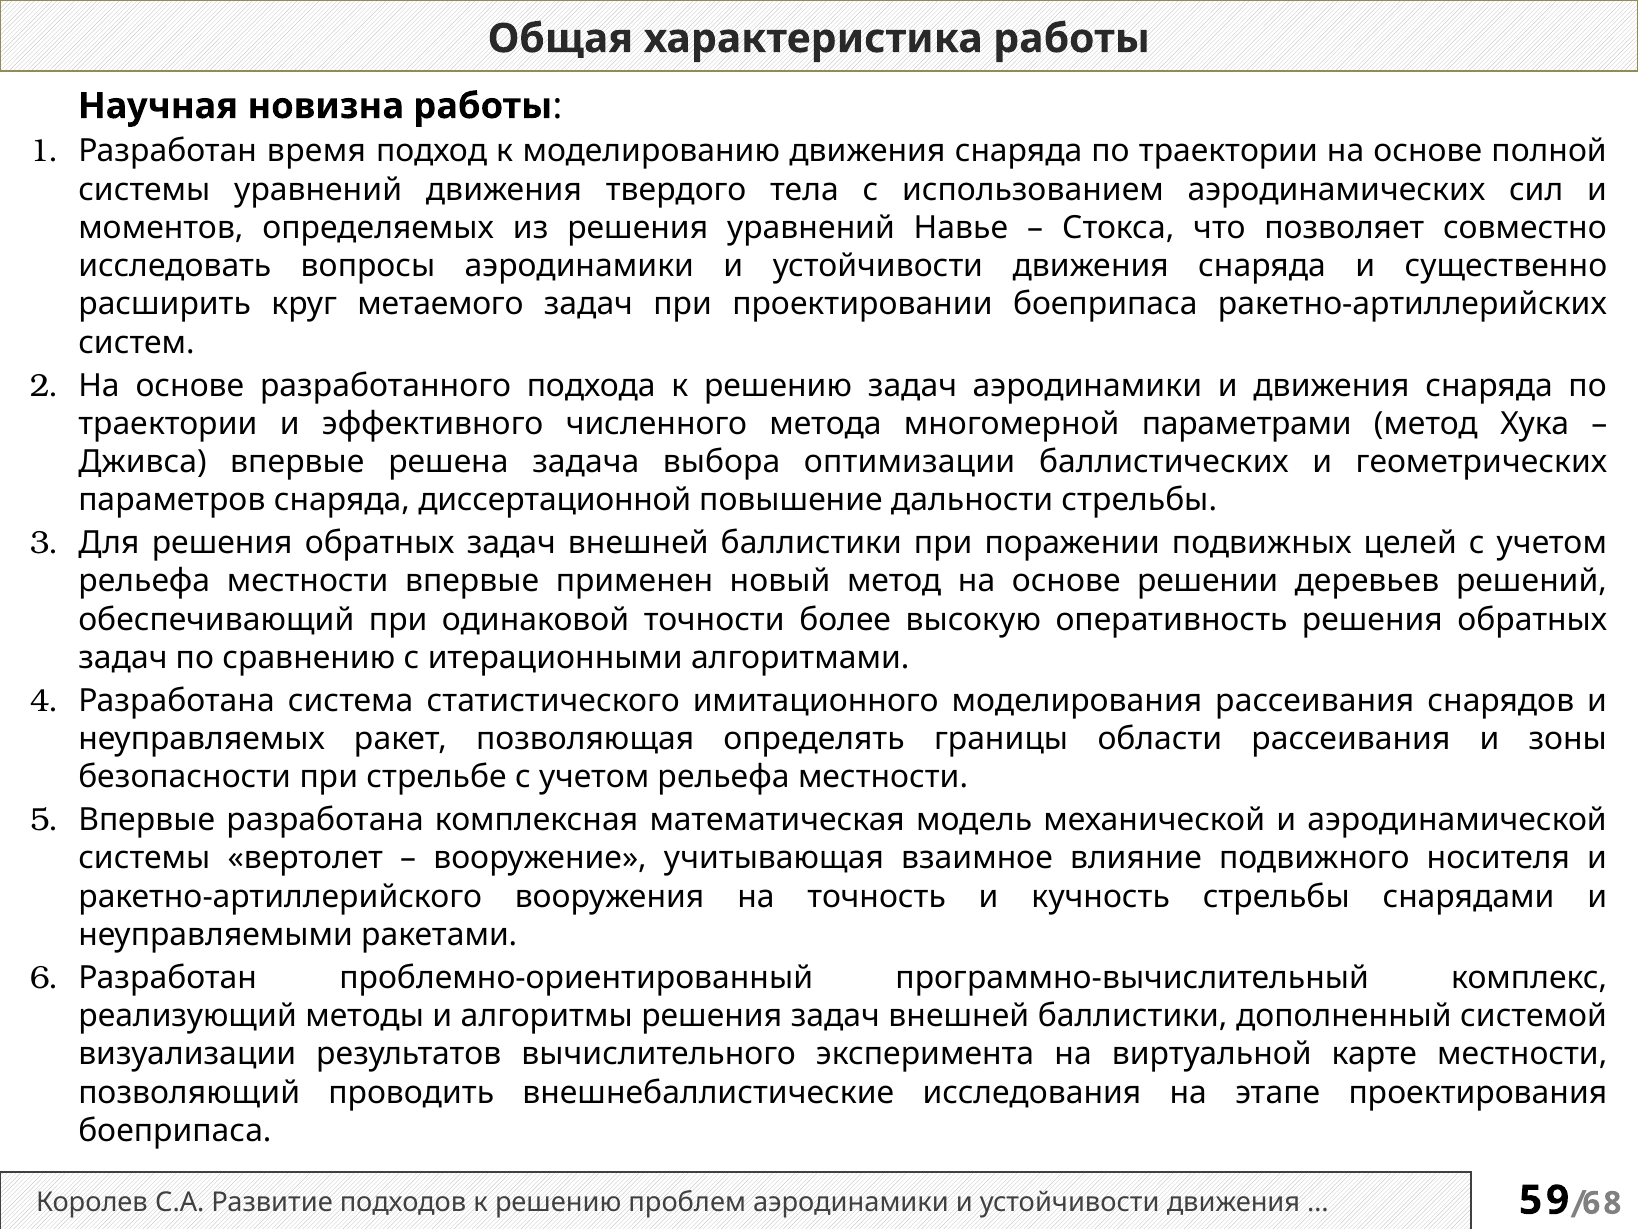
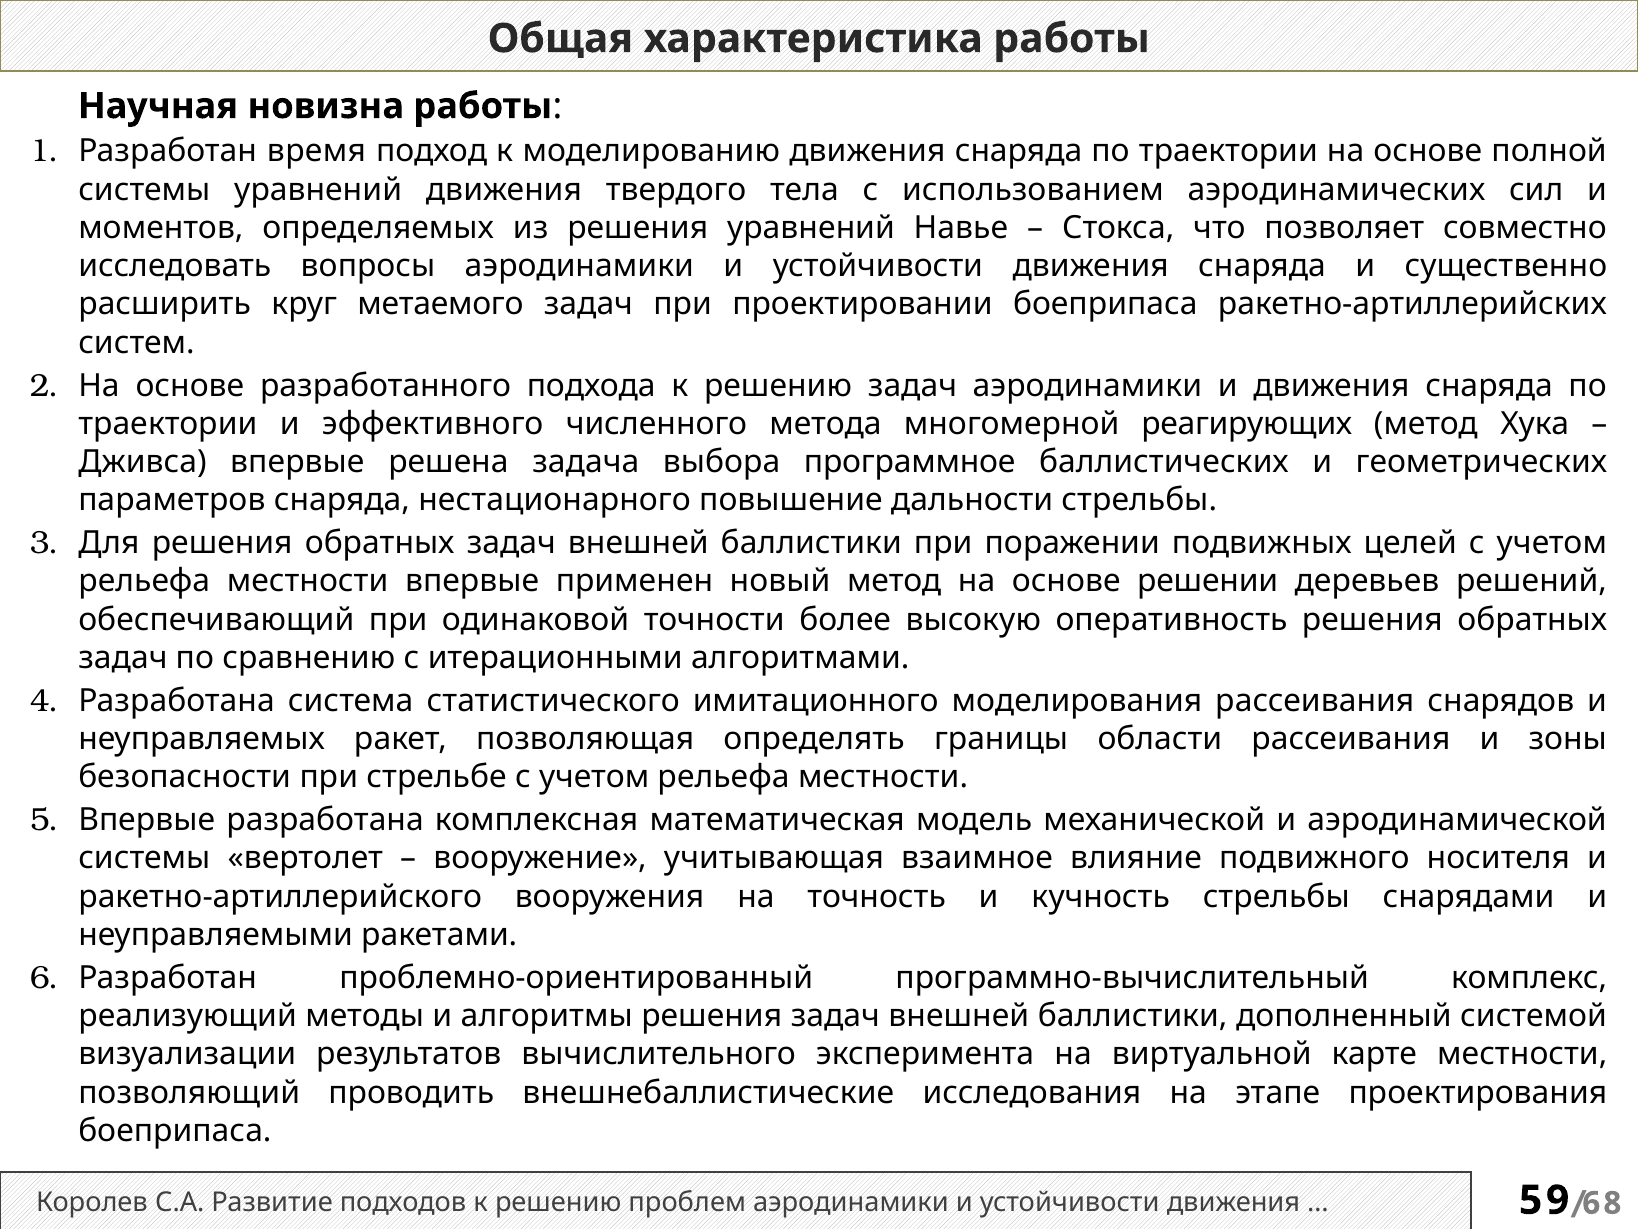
параметрами: параметрами -> реагирующих (1247, 424)
оптимизации: оптимизации -> программное (910, 462)
диссертационной: диссертационной -> нестационарного (555, 500)
